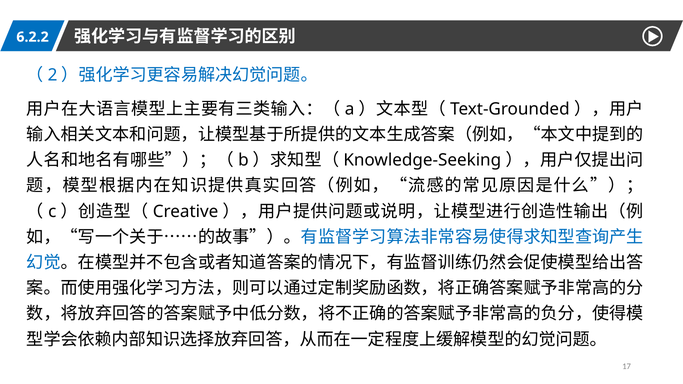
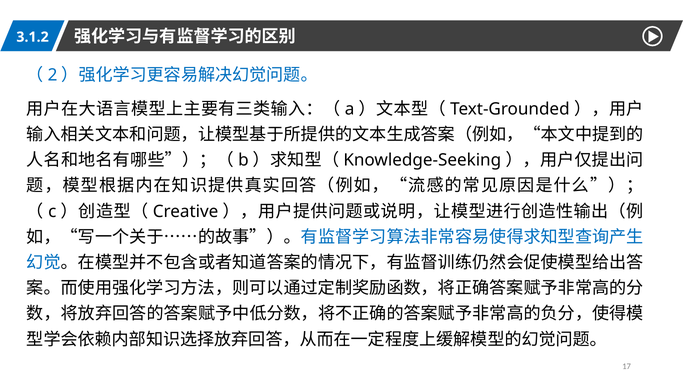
6.2.2: 6.2.2 -> 3.1.2 (33, 37)
